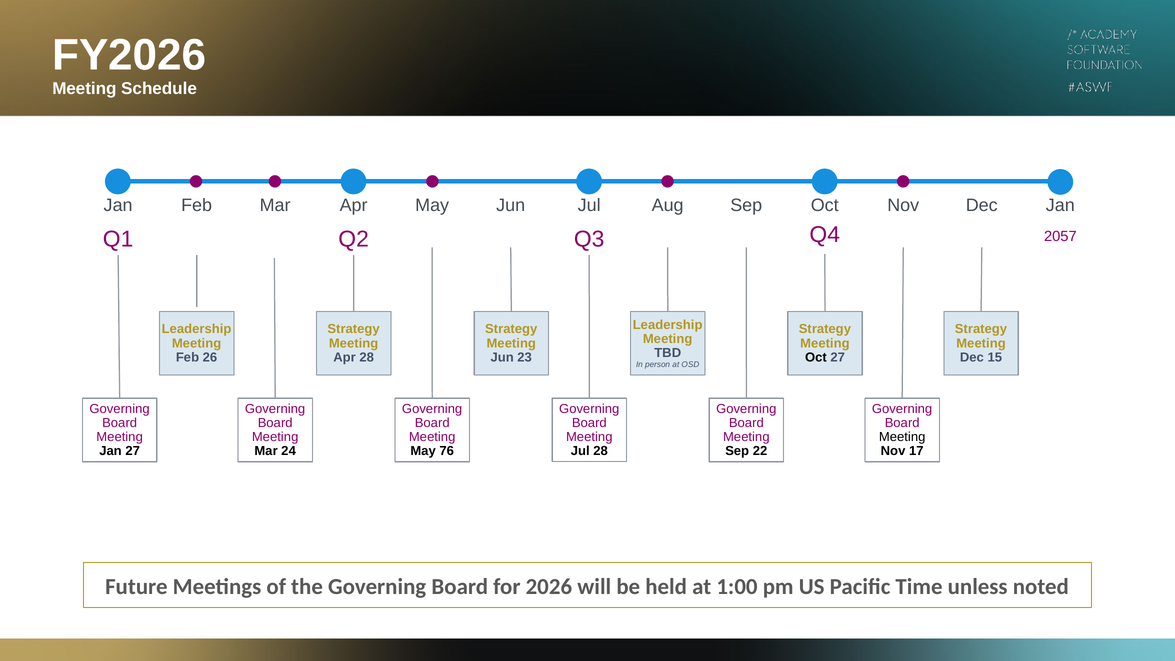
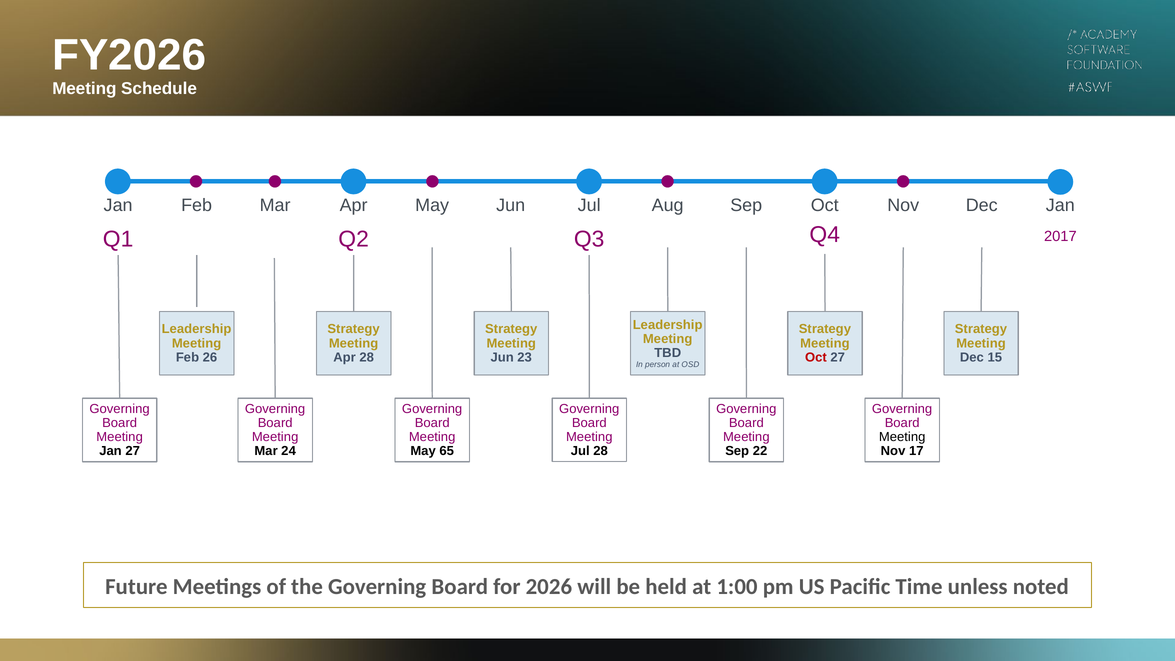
2057: 2057 -> 2017 (1060, 236)
Oct colour: black -> red (816, 357)
76: 76 -> 65 (447, 451)
